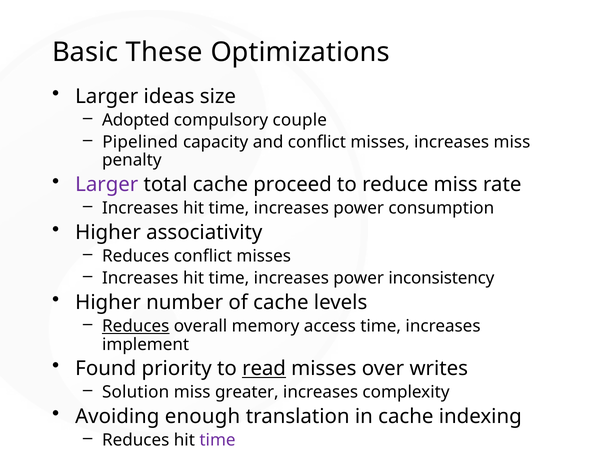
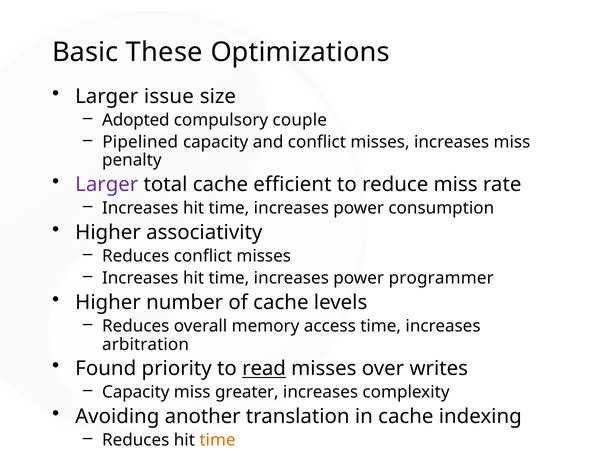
ideas: ideas -> issue (169, 97)
proceed: proceed -> efficient (292, 185)
inconsistency: inconsistency -> programmer (441, 278)
Reduces underline: present -> none (136, 326)
implement: implement -> arbitration (146, 345)
Solution: Solution -> Capacity (136, 393)
enough: enough -> another (203, 417)
time colour: purple -> orange (218, 441)
